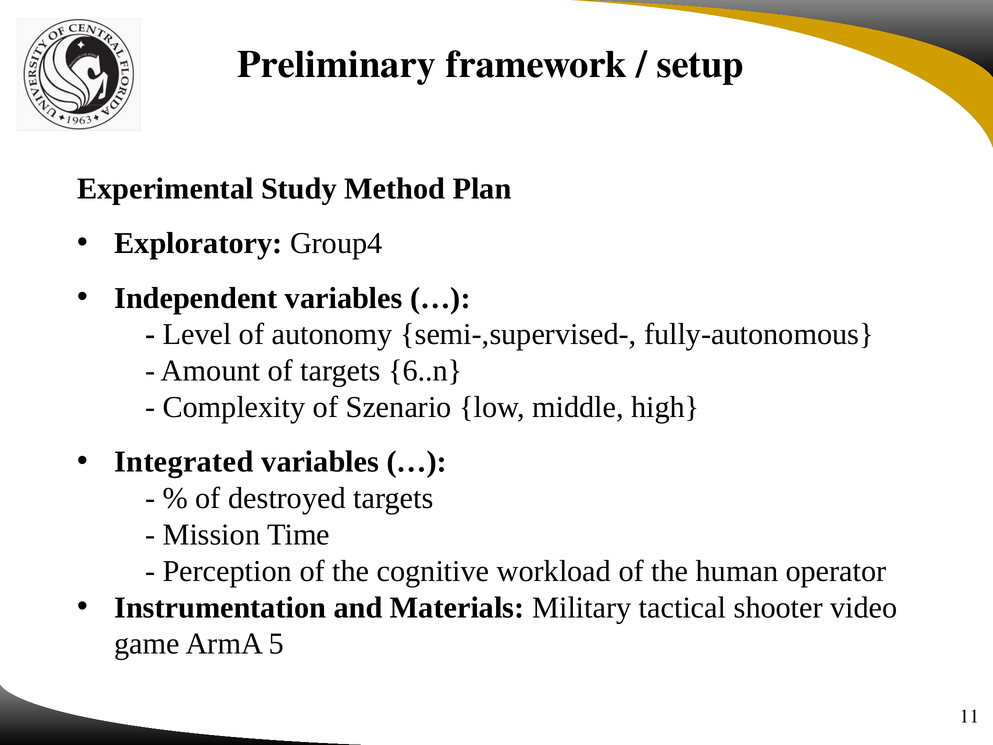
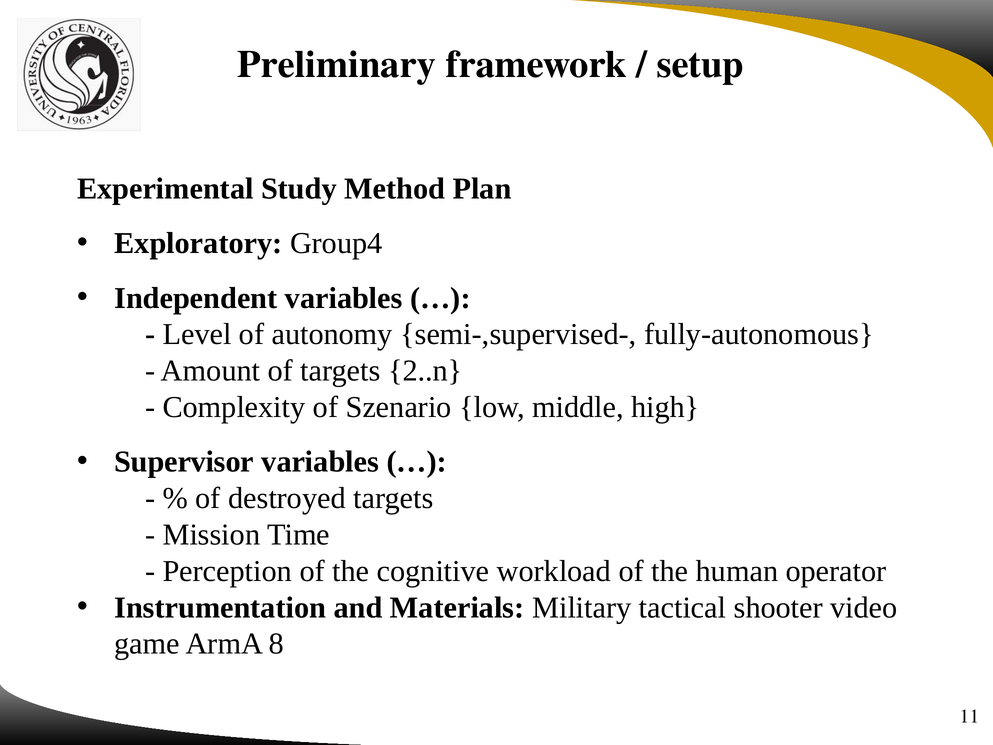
6..n: 6..n -> 2..n (425, 371)
Integrated: Integrated -> Supervisor (184, 462)
5: 5 -> 8 (276, 644)
